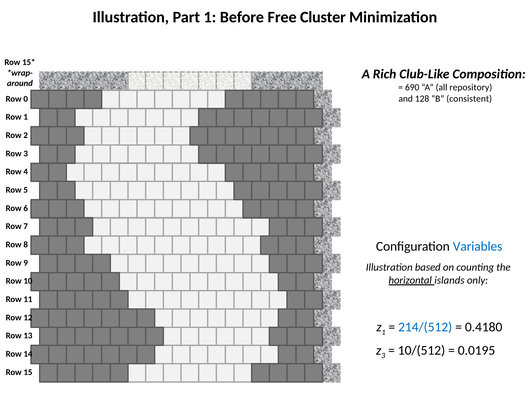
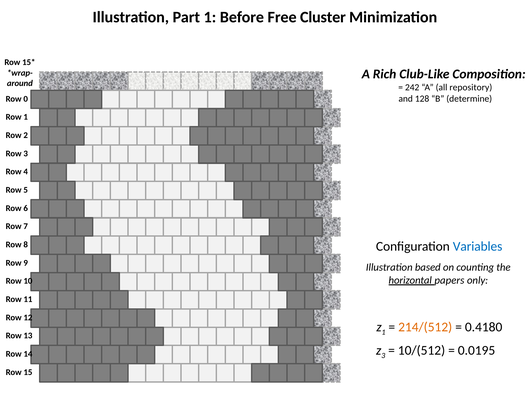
690: 690 -> 242 (412, 87)
consistent: consistent -> determine (469, 99)
islands: islands -> papers (449, 280)
214/(512 colour: blue -> orange (425, 327)
